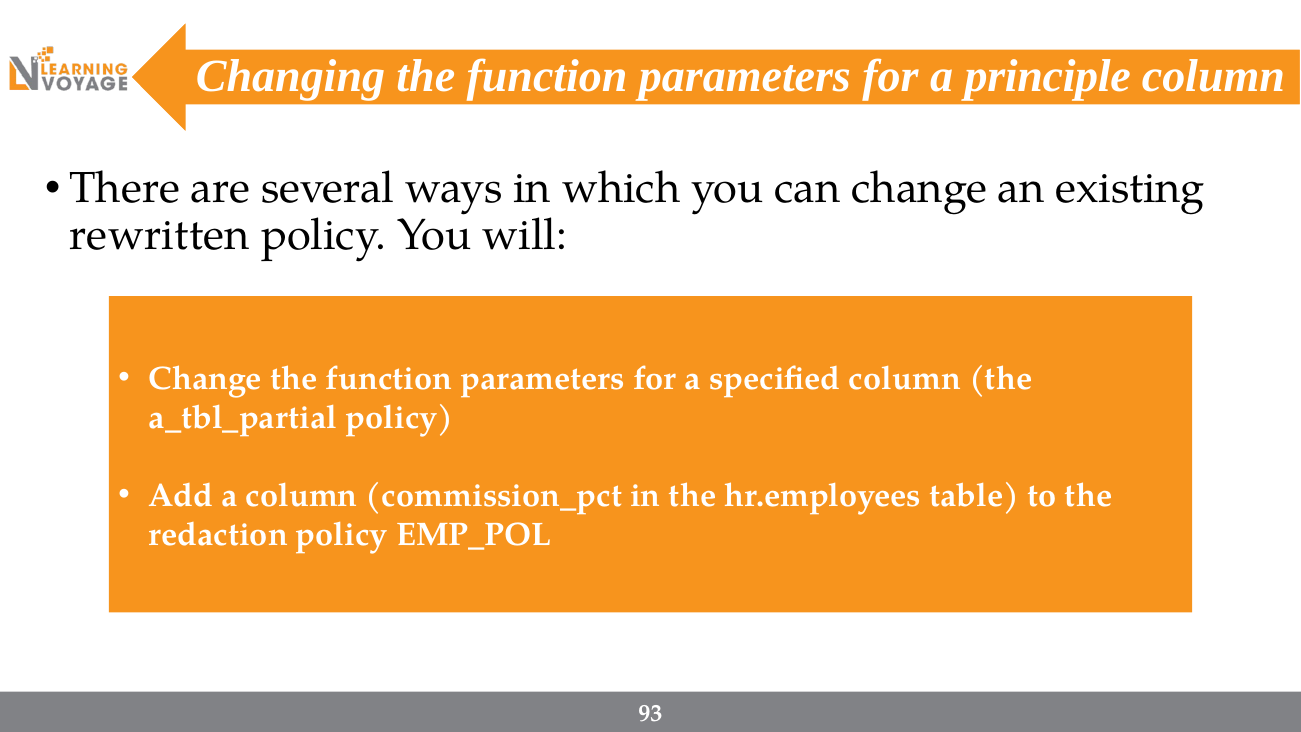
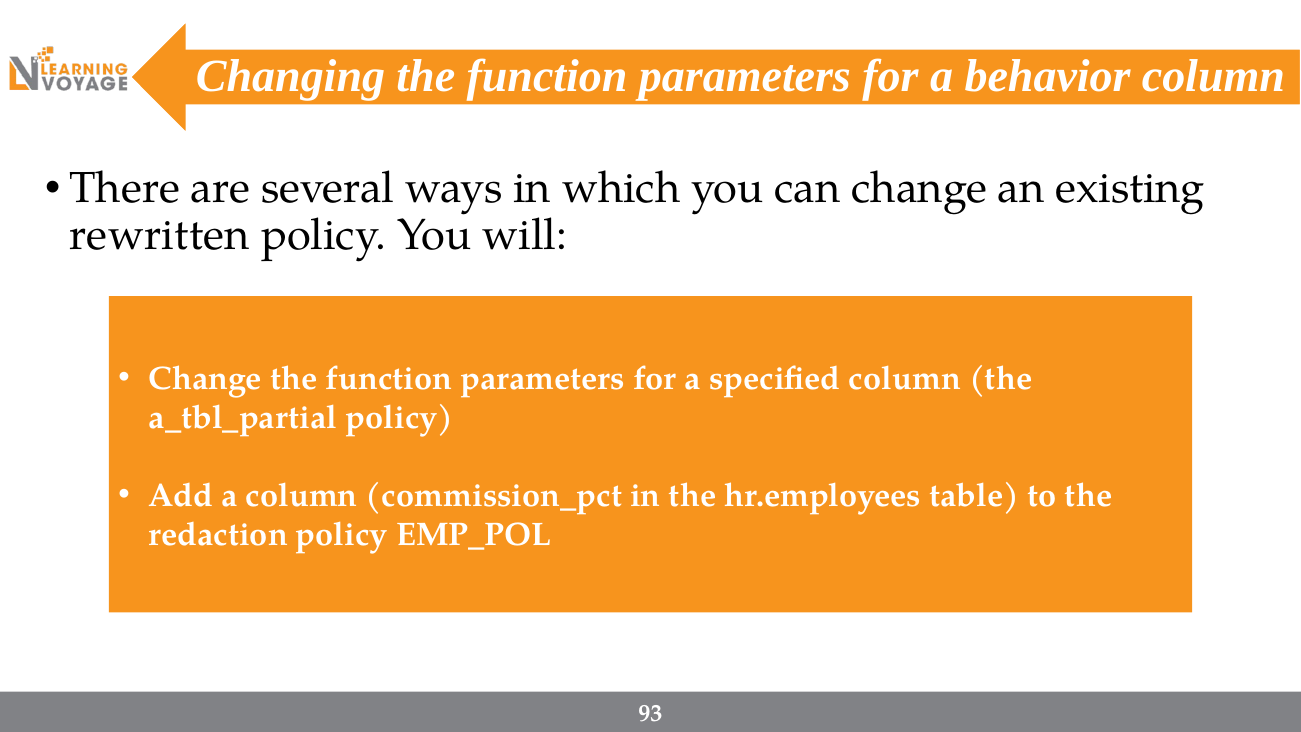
principle: principle -> behavior (1048, 77)
